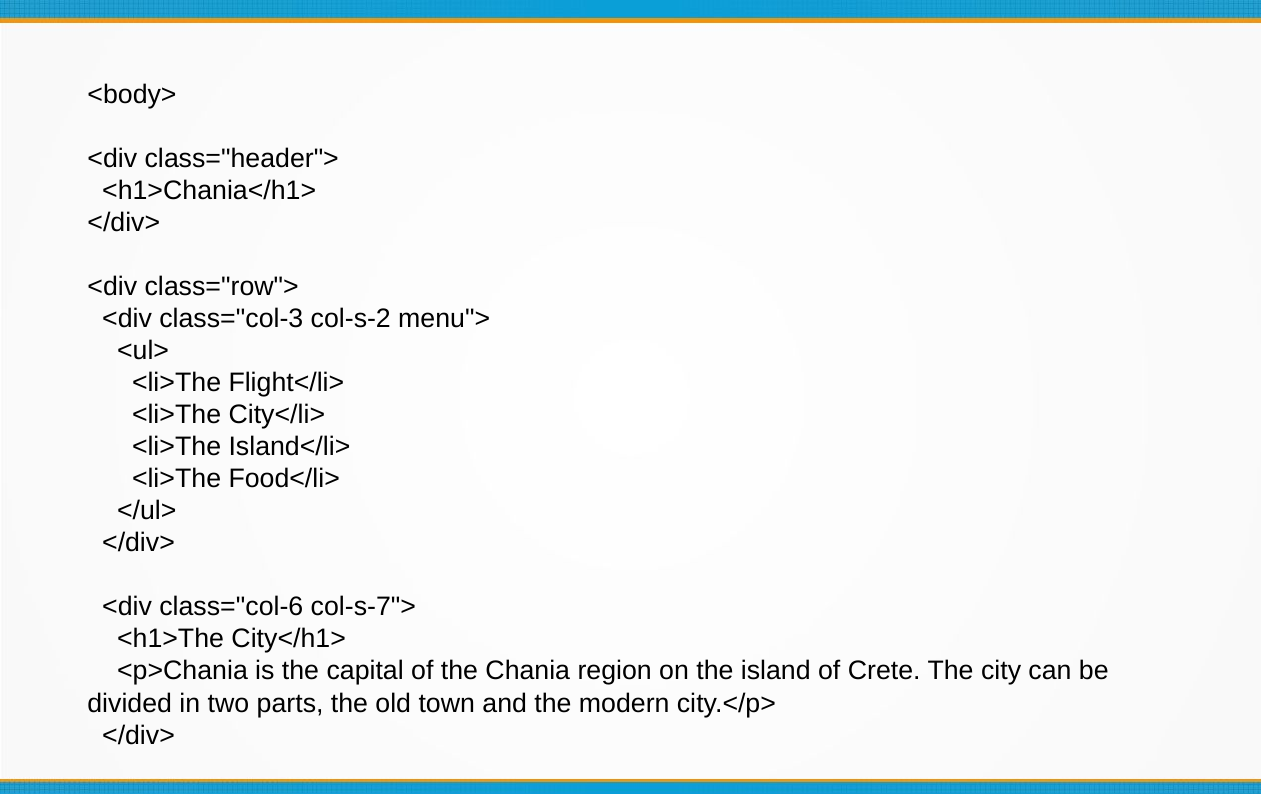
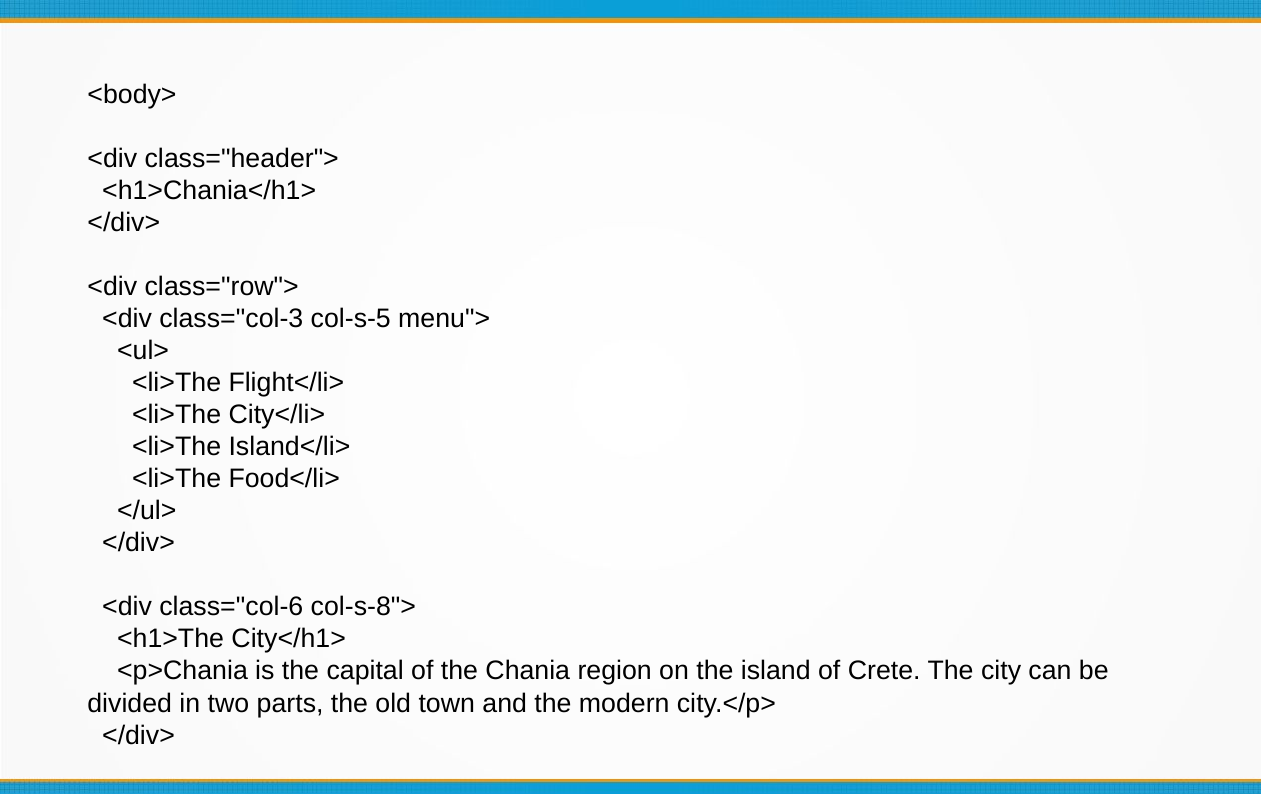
col-s-2: col-s-2 -> col-s-5 (351, 319)
col-s-7">: col-s-7"> -> col-s-8"> (363, 608)
